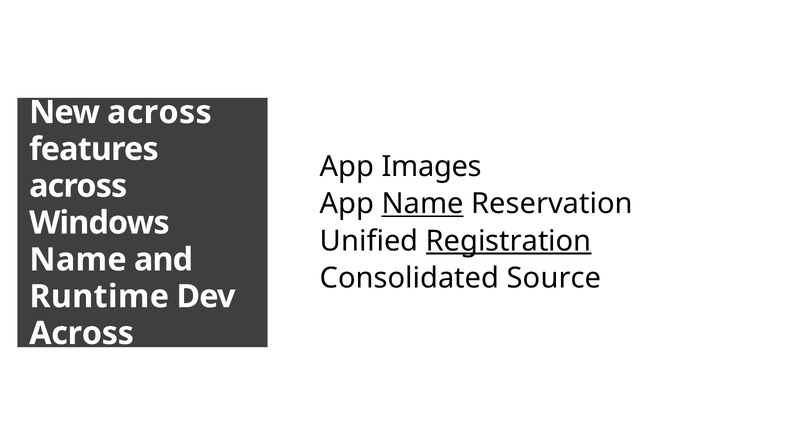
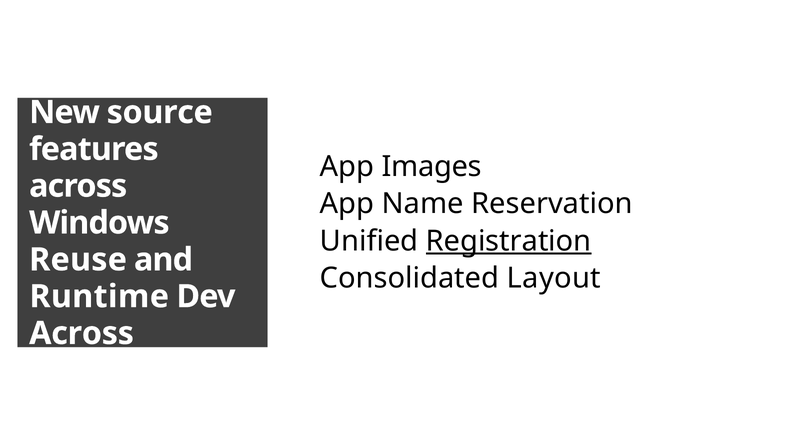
New across: across -> source (160, 112)
Name underline: present -> none (423, 204)
Name: Name -> Reuse (78, 260)
Source: Source -> Layout (554, 278)
